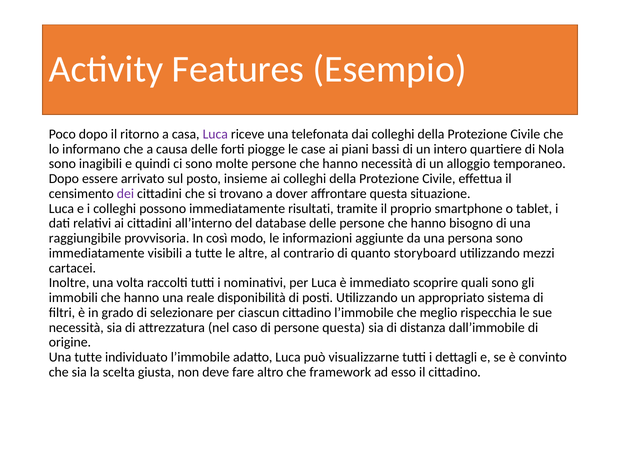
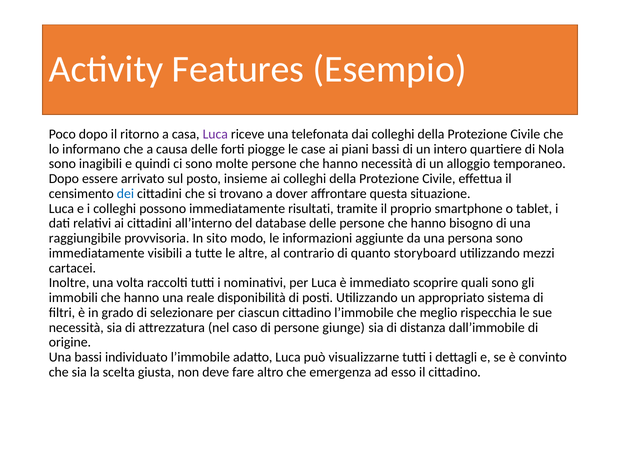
dei colour: purple -> blue (125, 194)
così: così -> sito (217, 238)
persone questa: questa -> giunge (344, 327)
Una tutte: tutte -> bassi (88, 357)
framework: framework -> emergenza (340, 372)
